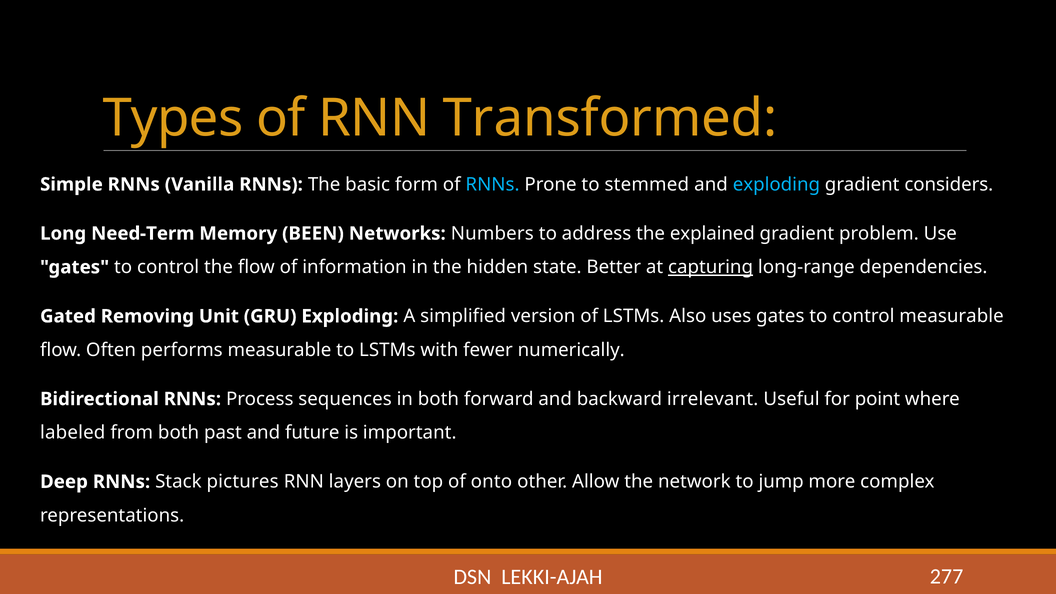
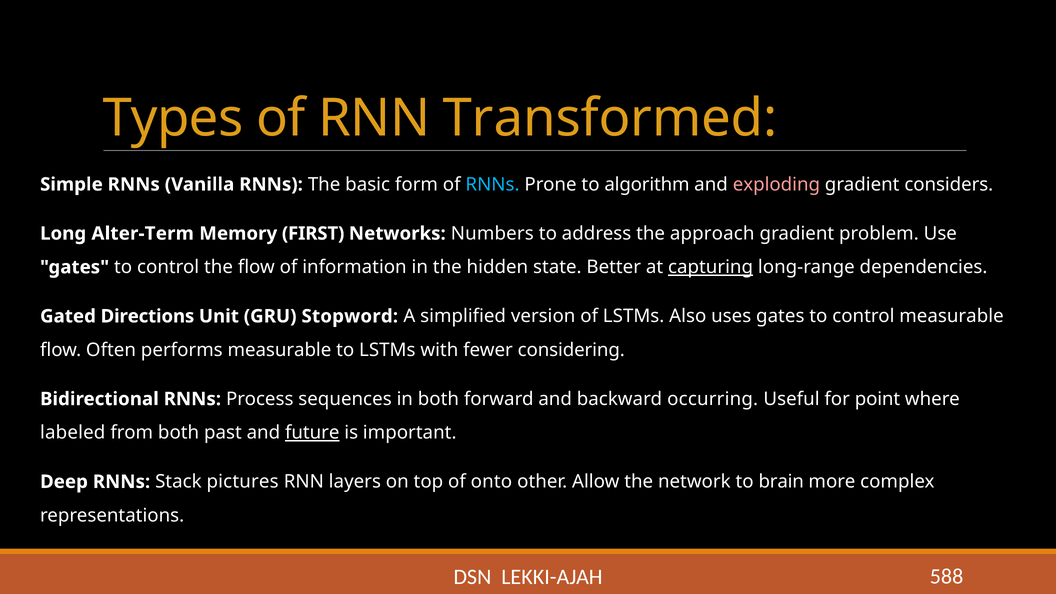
stemmed: stemmed -> algorithm (647, 184)
exploding colour: light blue -> pink (776, 184)
Need-Term: Need-Term -> Alter-Term (143, 234)
BEEN: BEEN -> FIRST (313, 234)
explained: explained -> approach (712, 234)
Removing: Removing -> Directions (147, 316)
GRU Exploding: Exploding -> Stopword (350, 316)
numerically: numerically -> considering (571, 350)
irrelevant: irrelevant -> occurring (713, 399)
future underline: none -> present (312, 433)
jump: jump -> brain (781, 482)
277: 277 -> 588 (947, 577)
